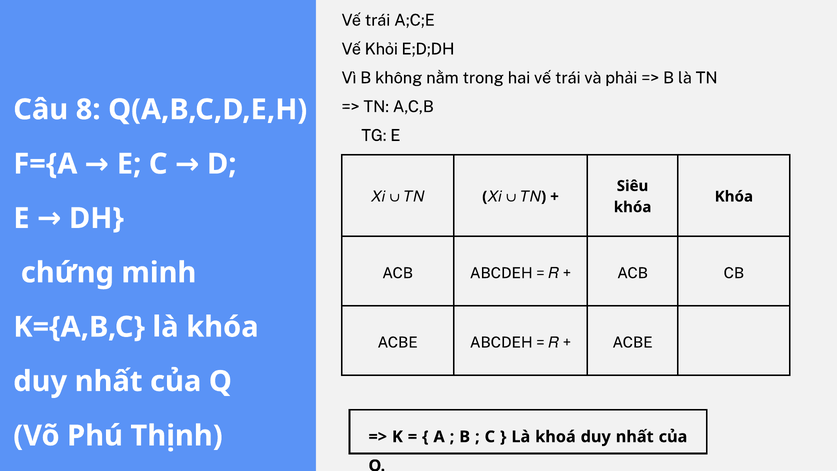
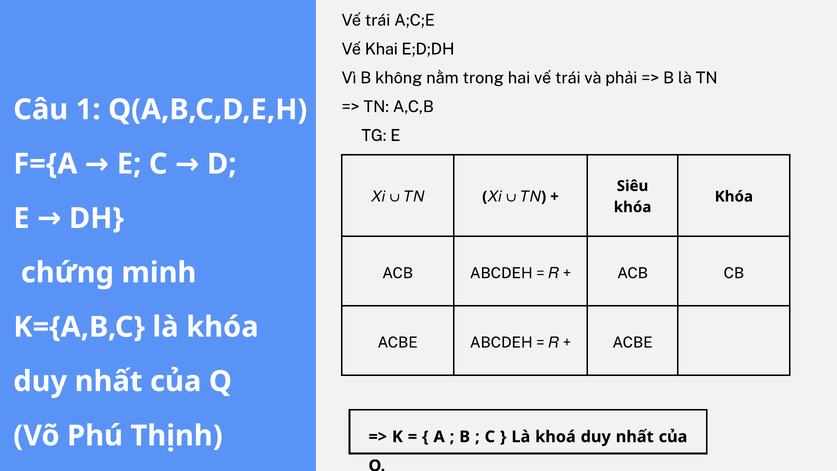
Khỏi: Khỏi -> Khai (381, 49)
8: 8 -> 1 (88, 110)
